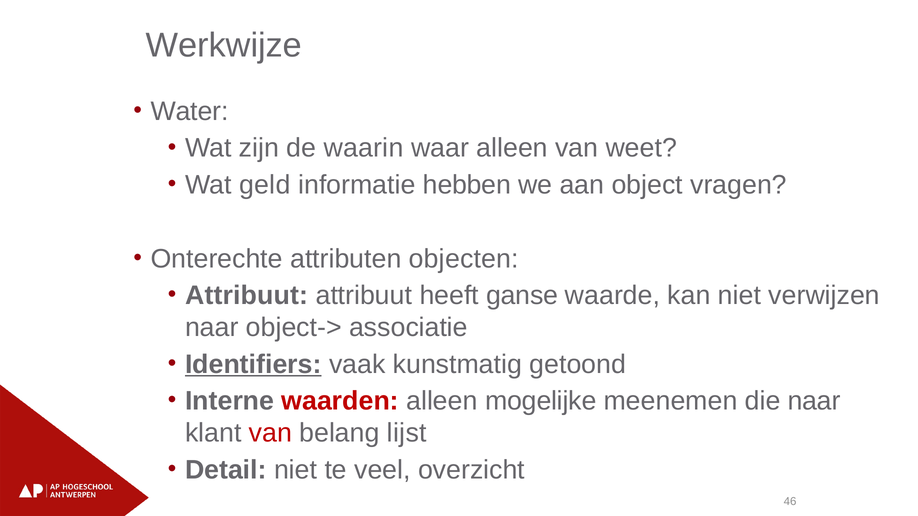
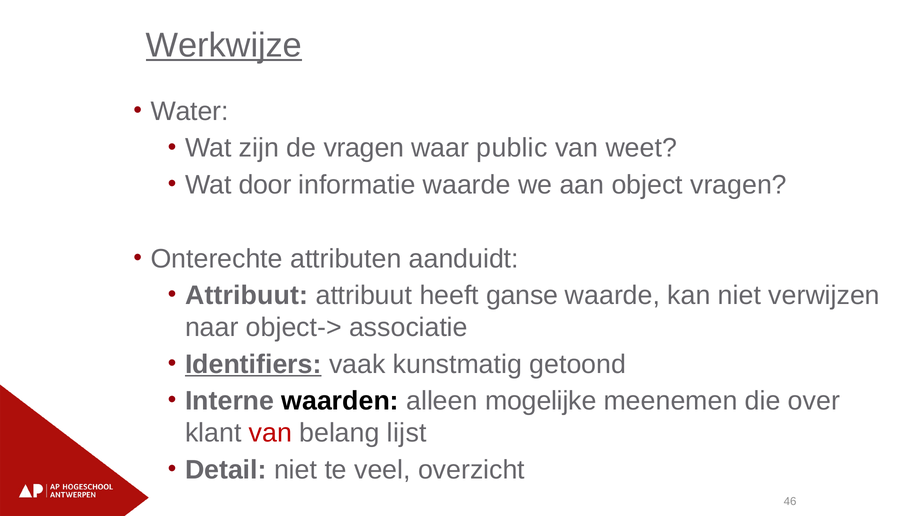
Werkwijze underline: none -> present (224, 45)
de waarin: waarin -> vragen (364, 148)
waar alleen: alleen -> public (512, 148)
geld: geld -> door (265, 185)
informatie hebben: hebben -> waarde (467, 185)
objecten: objecten -> aanduidt (464, 259)
waarden colour: red -> black (340, 401)
die naar: naar -> over (814, 401)
